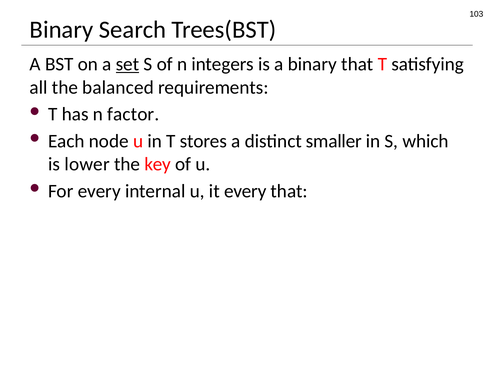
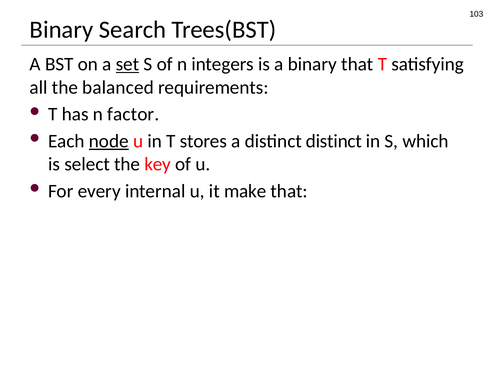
node underline: none -> present (109, 141)
distinct smaller: smaller -> distinct (334, 141)
lower: lower -> select (87, 164)
it every: every -> make (245, 191)
